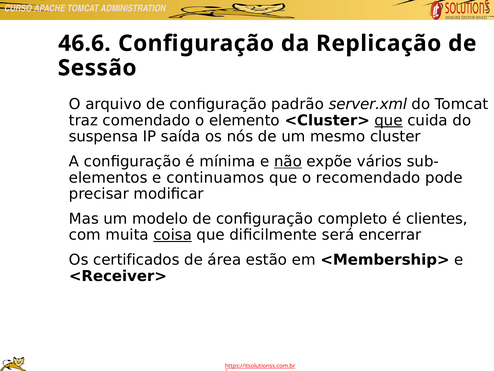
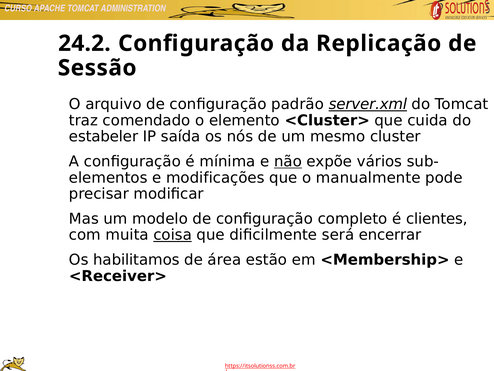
46.6: 46.6 -> 24.2 (84, 43)
server.xml underline: none -> present (368, 104)
que underline: present -> none (389, 120)
suspensa: suspensa -> estabeler (104, 136)
continuamos: continuamos -> modificações (215, 177)
recomendado: recomendado -> manualmente (368, 177)
certificados: certificados -> habilitamos (136, 260)
